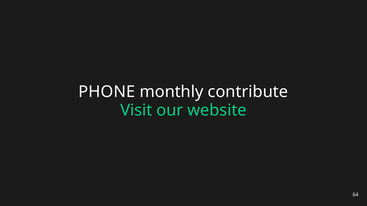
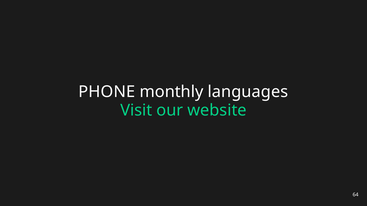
contribute: contribute -> languages (248, 92)
